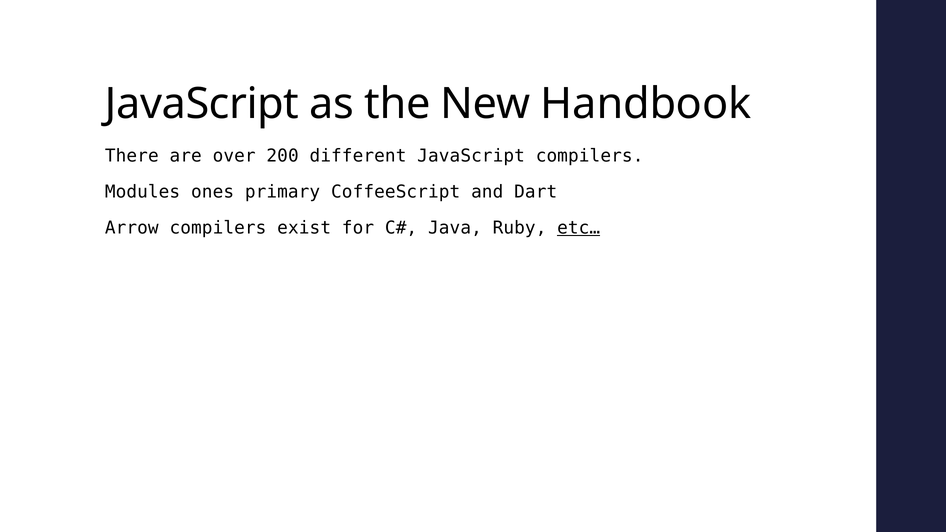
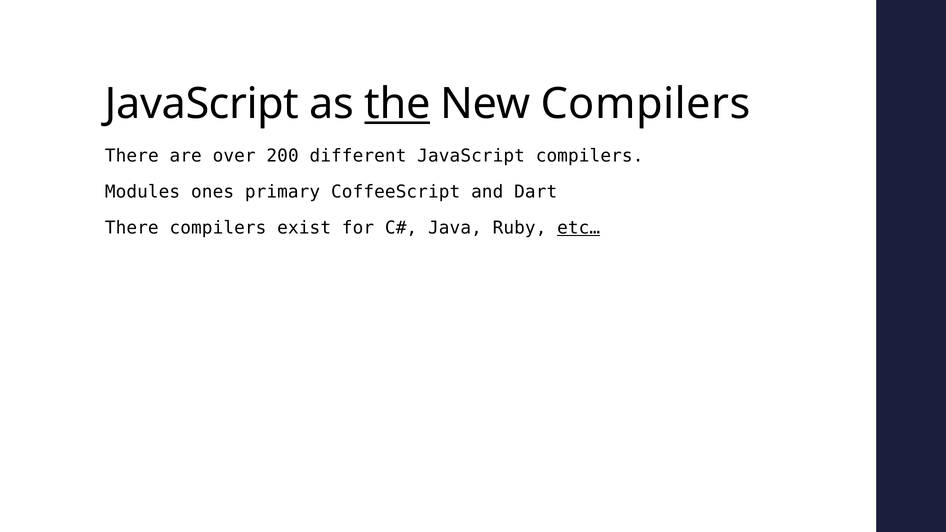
the underline: none -> present (397, 104)
New Handbook: Handbook -> Compilers (646, 104)
Arrow: Arrow -> There (132, 228)
